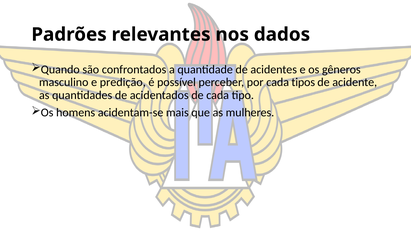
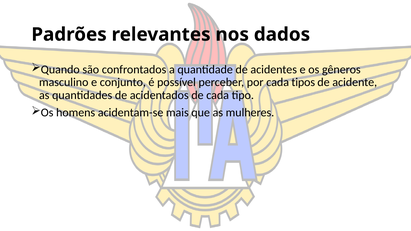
predição: predição -> conjunto (123, 82)
